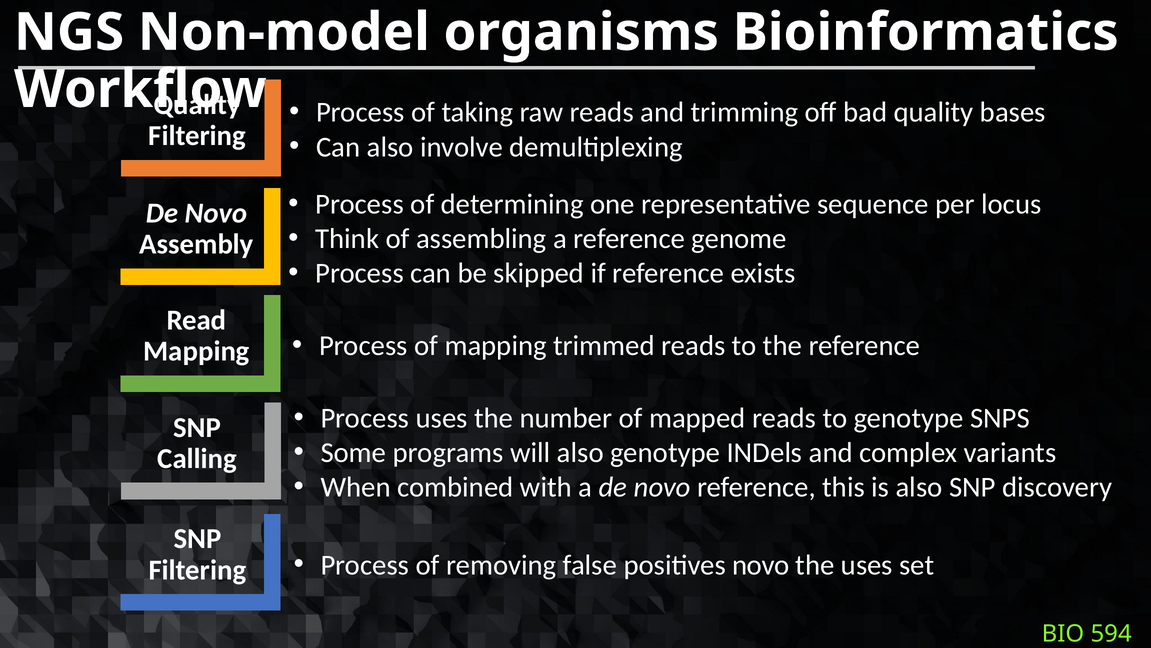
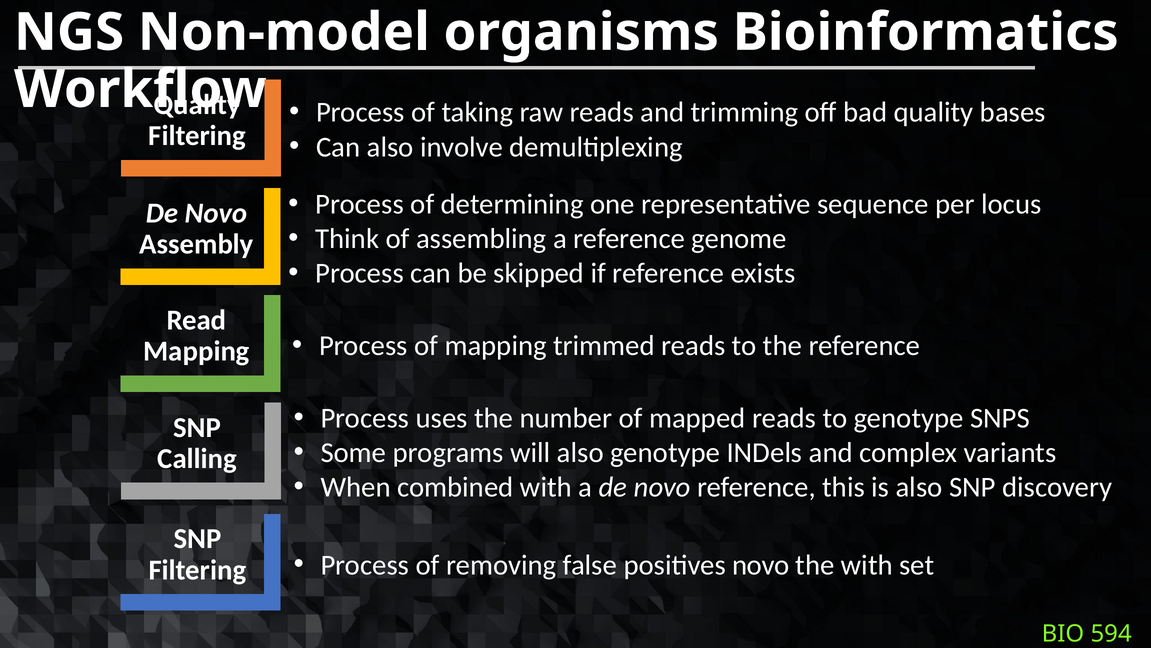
the uses: uses -> with (867, 565)
